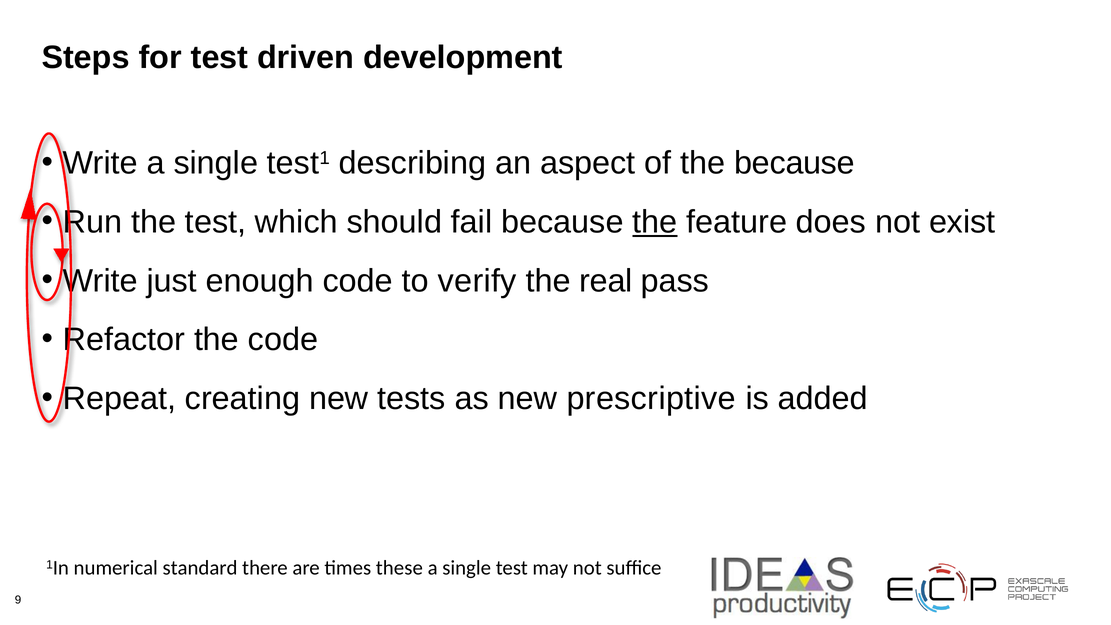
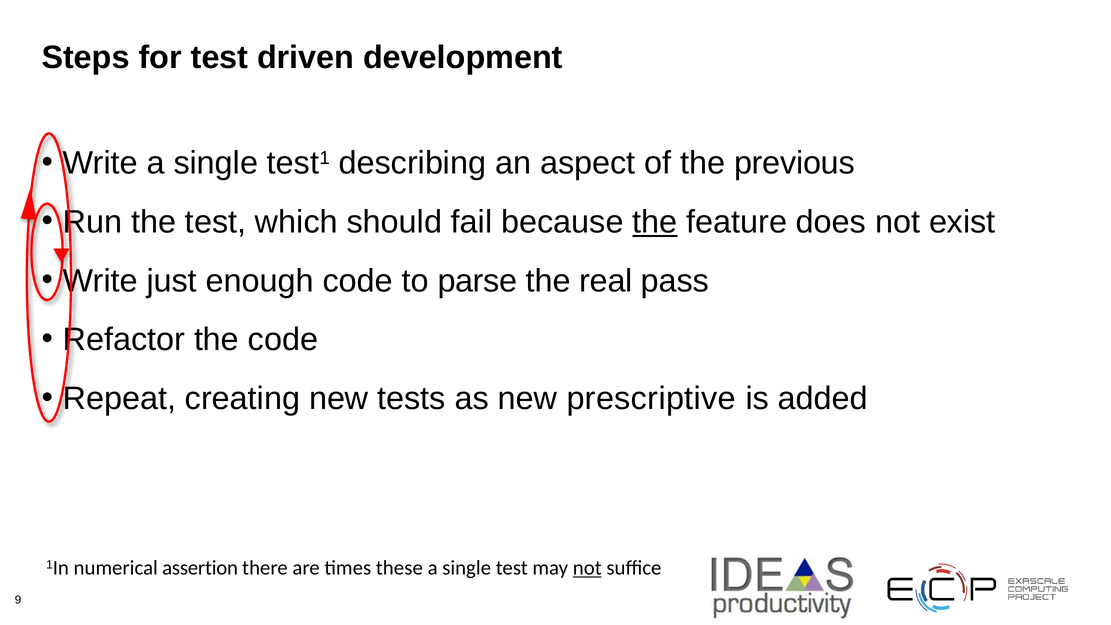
the because: because -> previous (794, 163)
verify: verify -> parse (477, 281)
standard: standard -> assertion (200, 568)
not underline: none -> present (587, 568)
